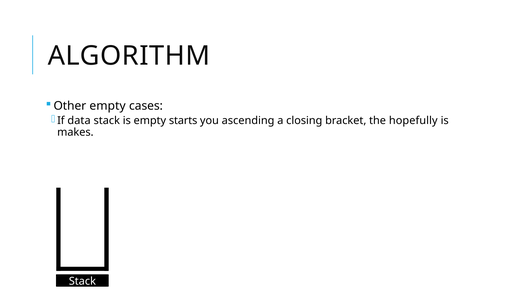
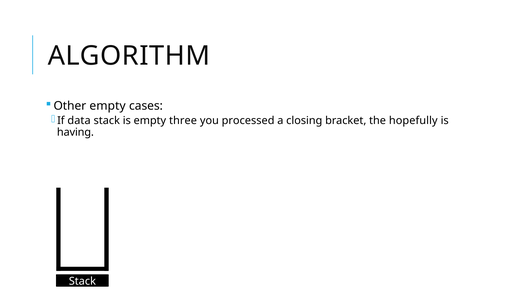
starts: starts -> three (183, 121)
ascending: ascending -> processed (248, 121)
makes: makes -> having (75, 132)
